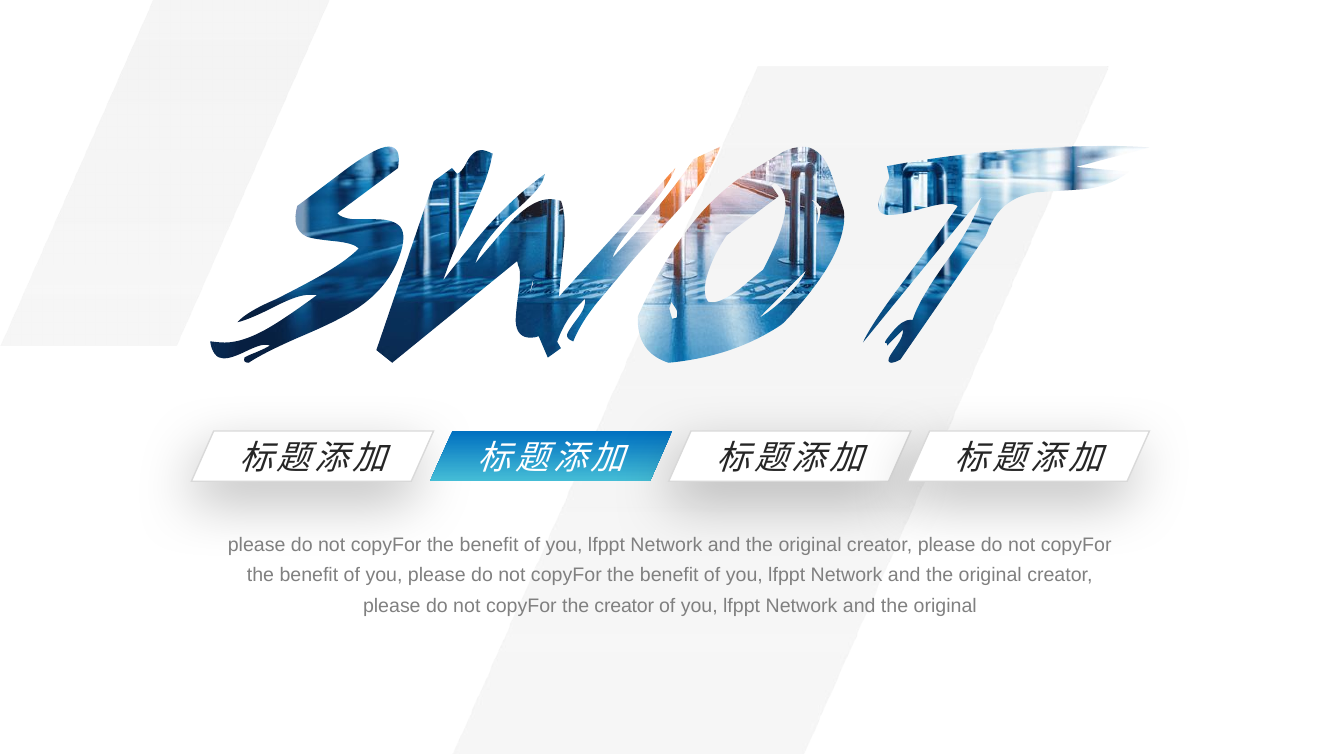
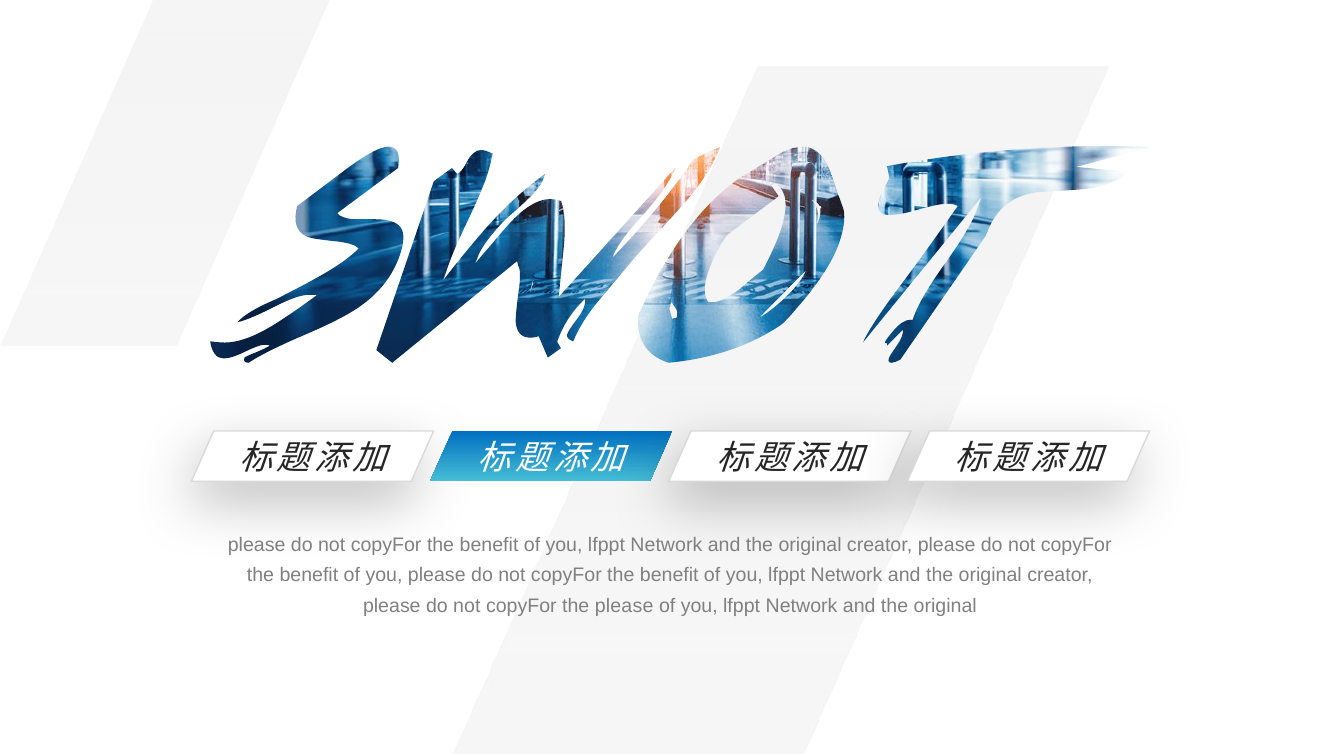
the creator: creator -> please (624, 606)
